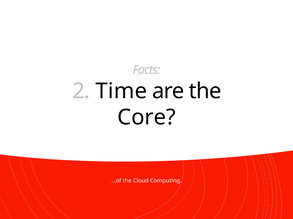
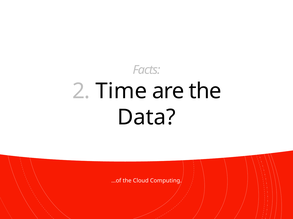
Core: Core -> Data (146, 118)
